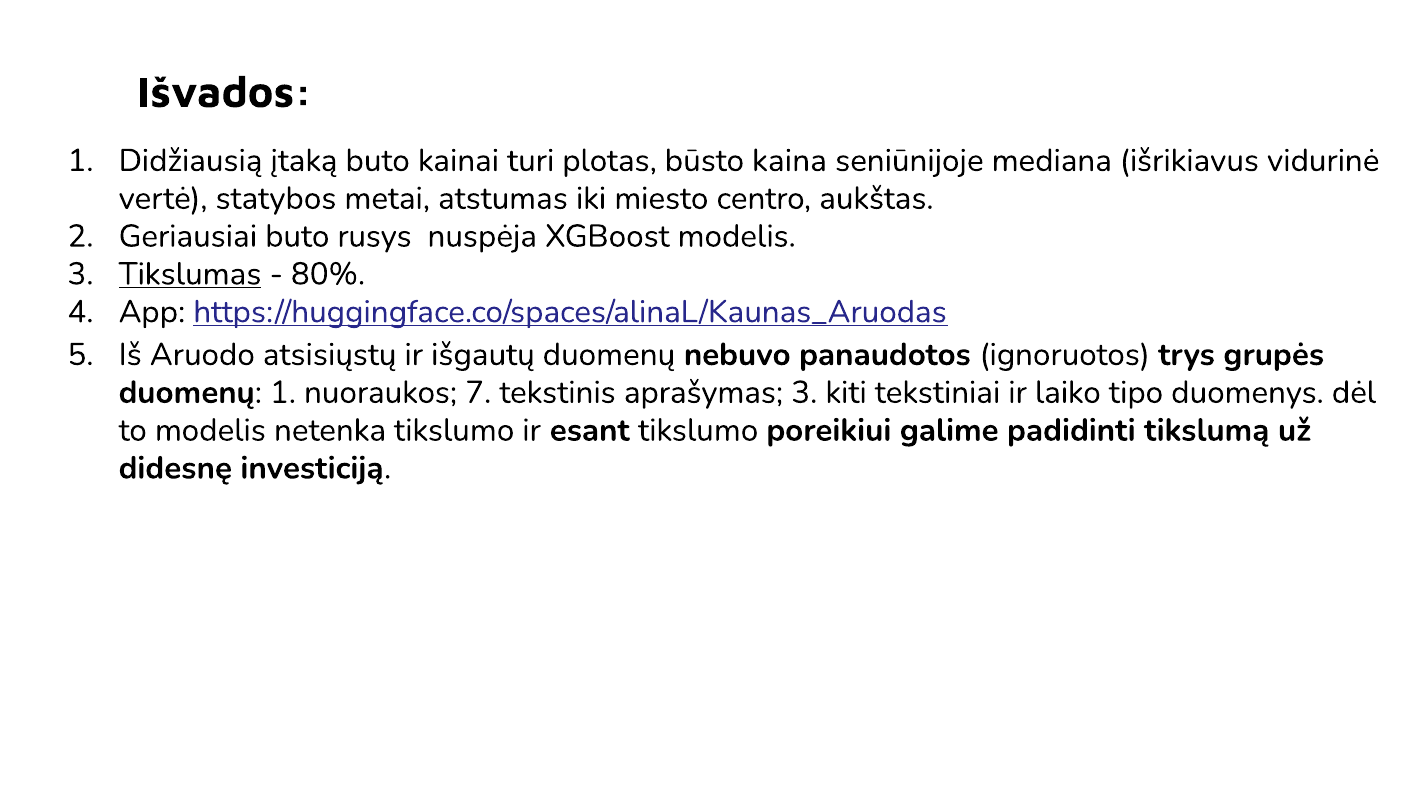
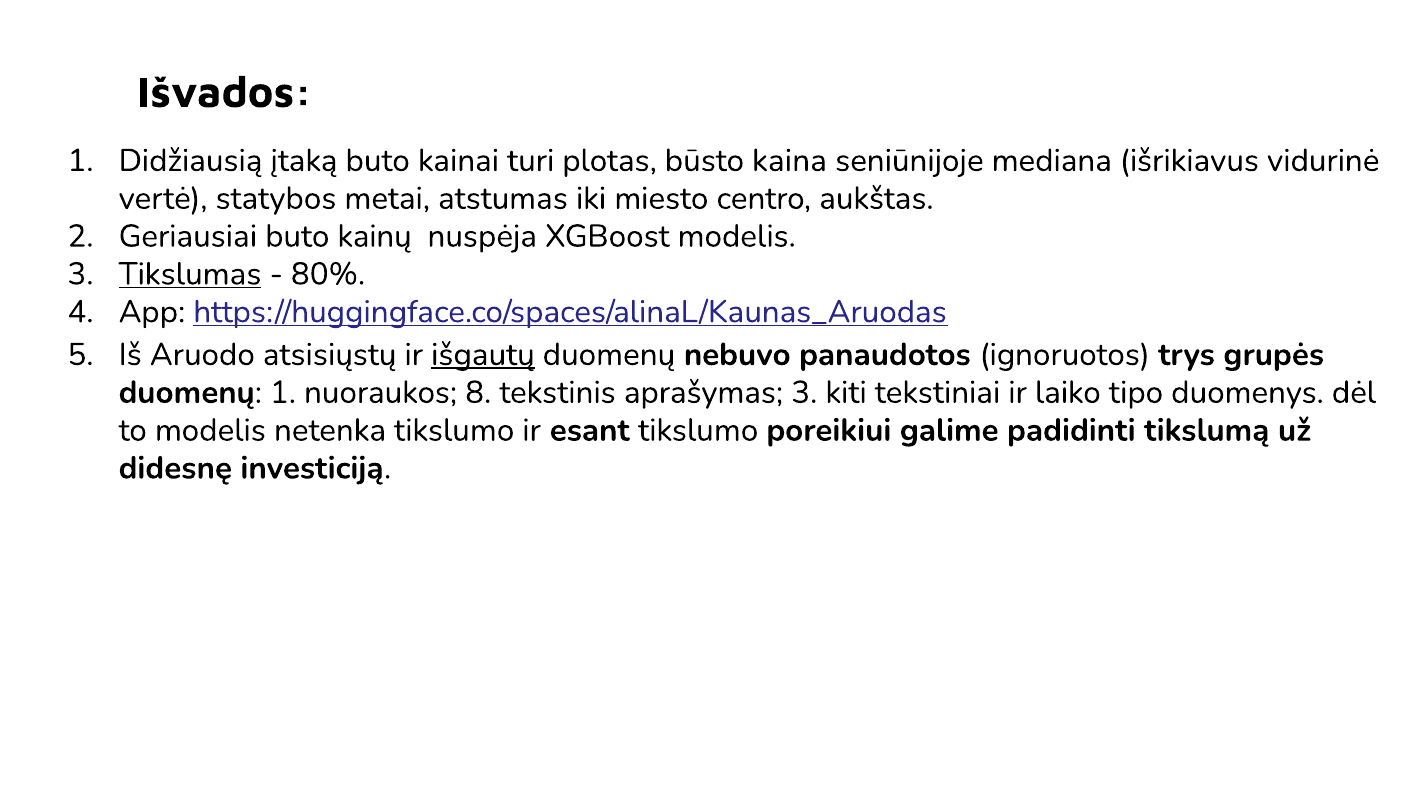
rusys: rusys -> kainų (375, 236)
išgautų underline: none -> present (483, 354)
7: 7 -> 8 (478, 392)
